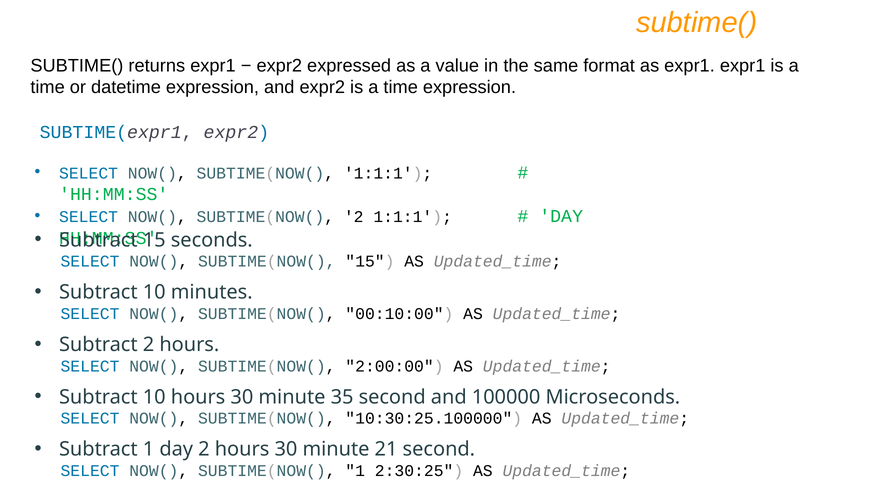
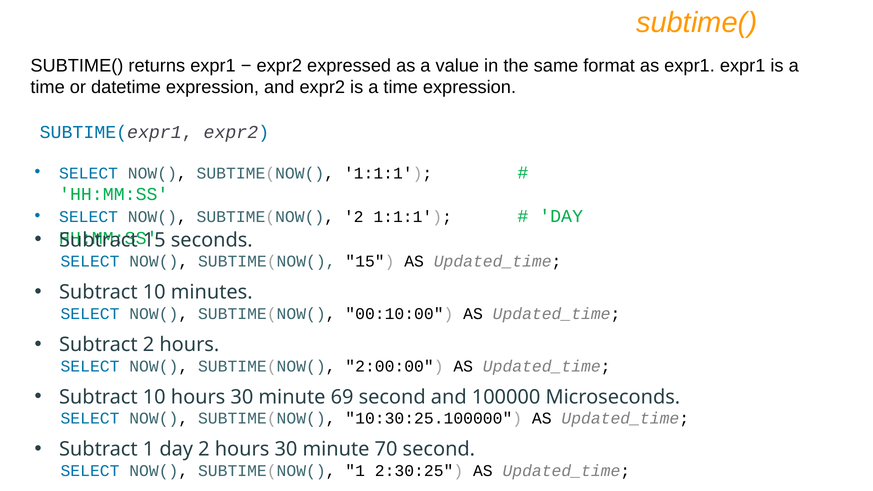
35: 35 -> 69 (342, 397)
21: 21 -> 70 (386, 449)
